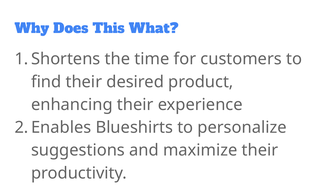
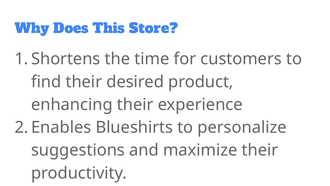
What: What -> Store (154, 29)
